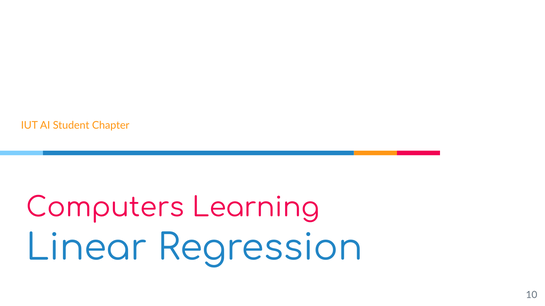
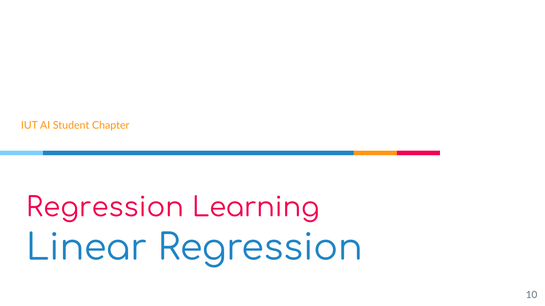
Computers: Computers -> Regression (105, 208)
